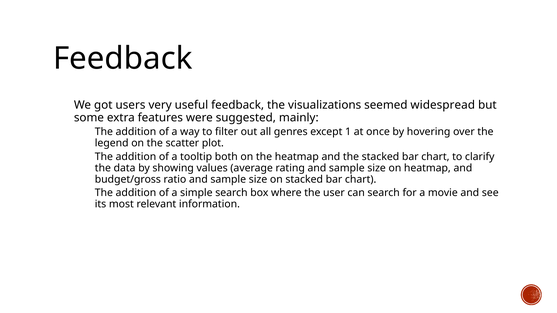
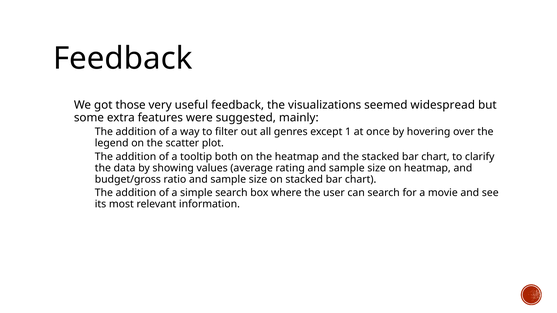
users: users -> those (131, 105)
